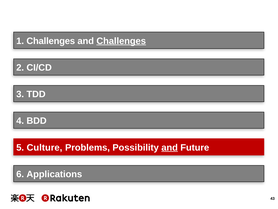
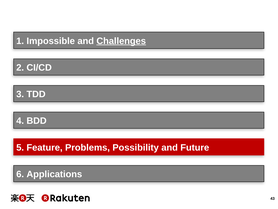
1 Challenges: Challenges -> Impossible (51, 41)
Culture: Culture -> Feature (45, 147)
and underline: present -> none (170, 147)
